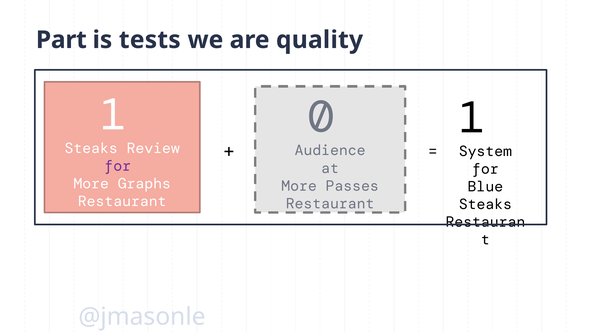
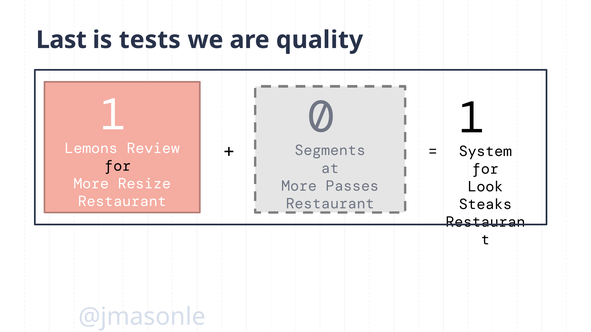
Part: Part -> Last (61, 40)
Steaks: Steaks -> Lemons (91, 148)
Audience: Audience -> Segments (330, 151)
for colour: purple -> black (118, 166)
Graphs: Graphs -> Resize (144, 184)
Blue: Blue -> Look (485, 187)
